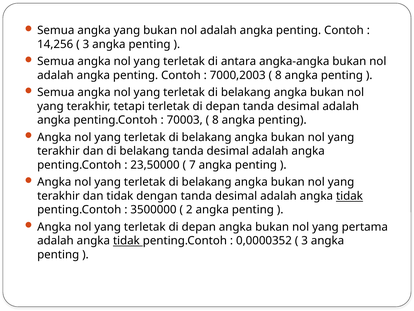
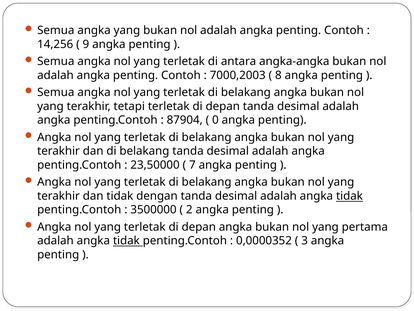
3: 3 -> 9 (86, 44)
70003: 70003 -> 87904 (185, 120)
8: 8 -> 0 (215, 120)
